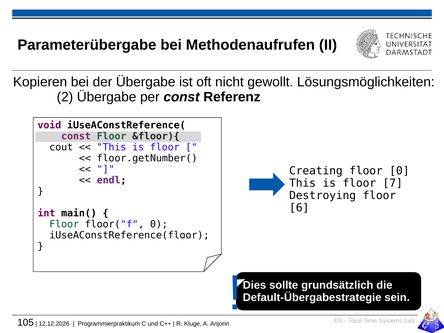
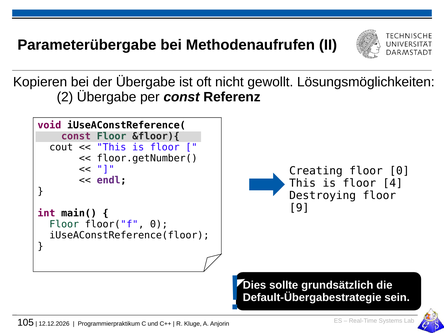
7: 7 -> 4 (393, 183)
6: 6 -> 9 (299, 208)
